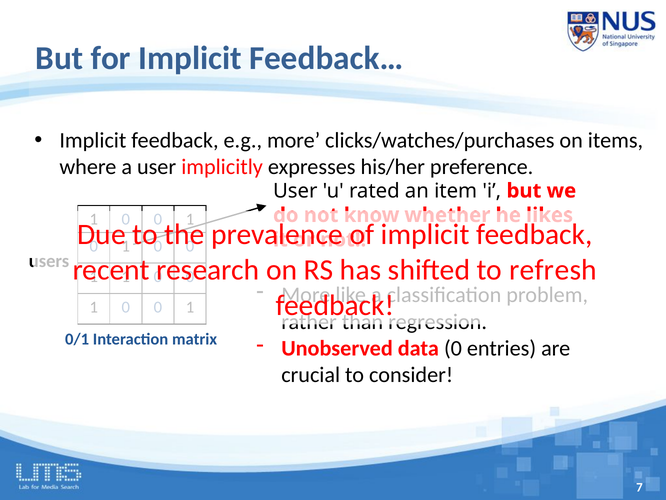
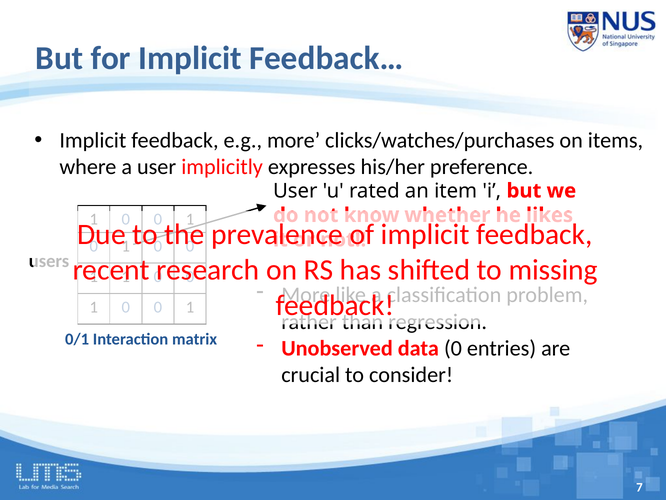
refresh: refresh -> missing (553, 270)
